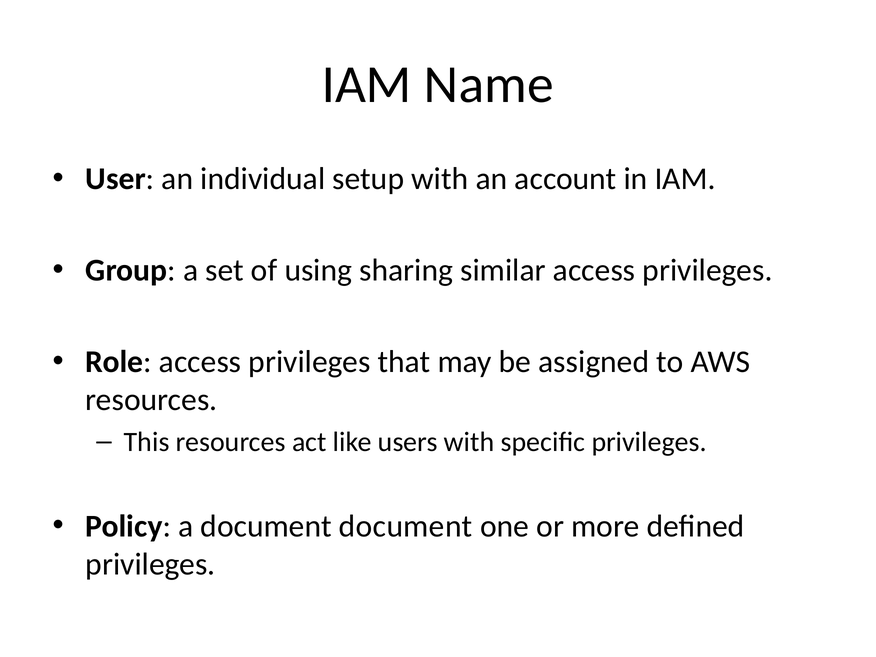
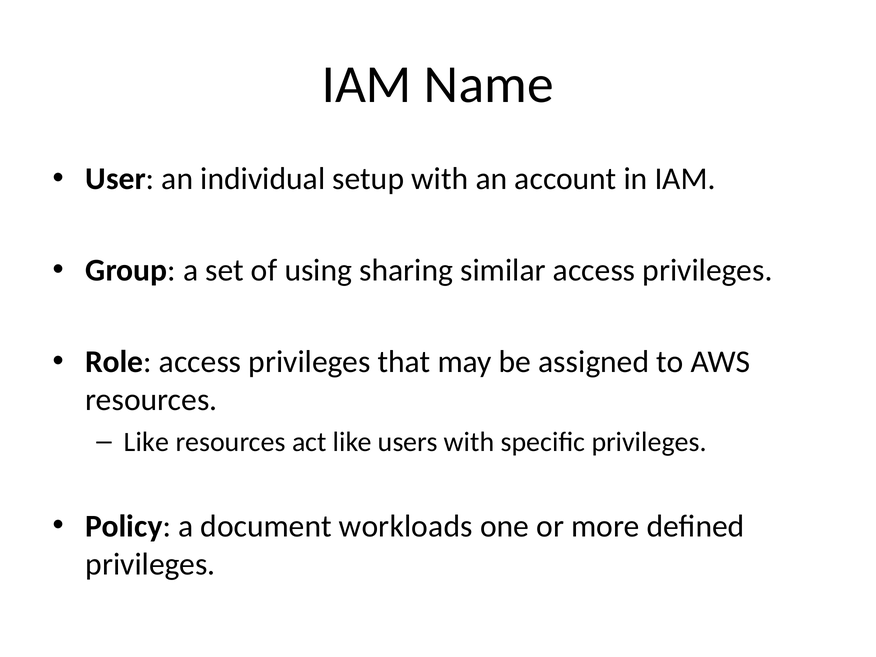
This: This -> Like (147, 442)
document document: document -> workloads (406, 526)
